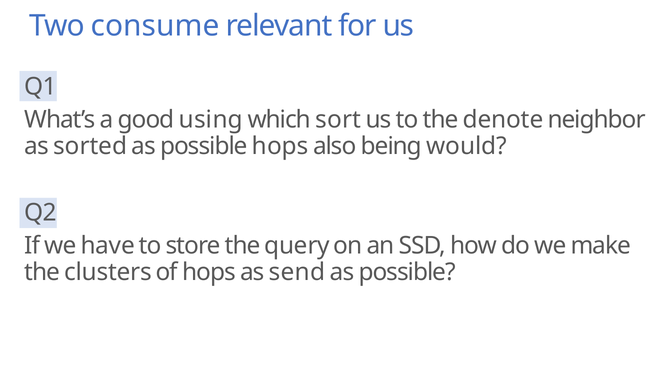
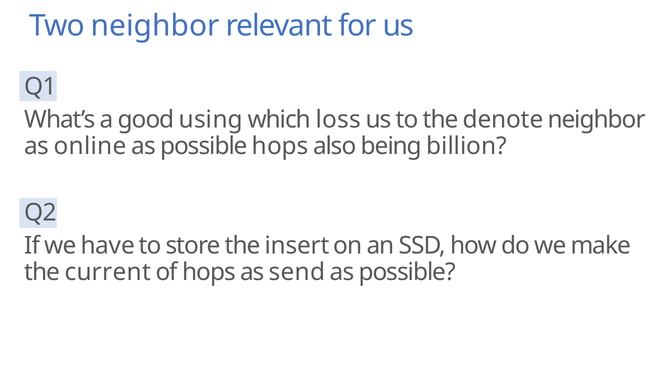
Two consume: consume -> neighbor (155, 26)
sort: sort -> loss (338, 120)
sorted: sorted -> online (90, 146)
would: would -> billion (467, 146)
query: query -> insert (297, 246)
clusters: clusters -> current (108, 272)
